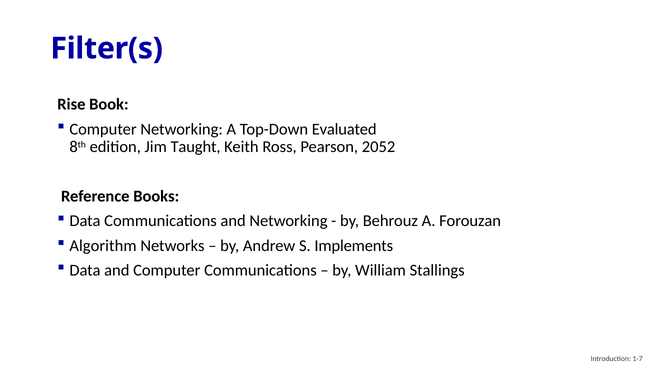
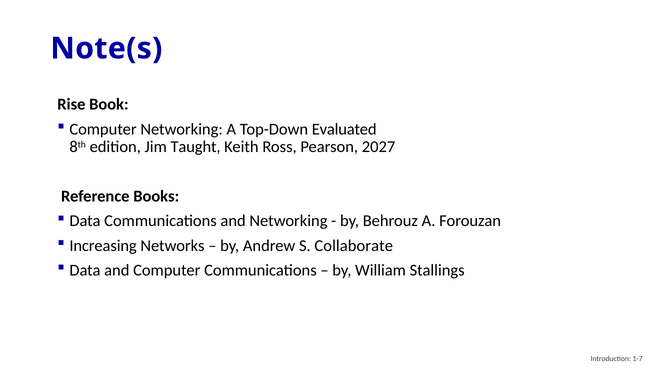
Filter(s: Filter(s -> Note(s (106, 48)
2052: 2052 -> 2027 (379, 147)
Algorithm: Algorithm -> Increasing (103, 246)
Implements: Implements -> Collaborate (354, 246)
